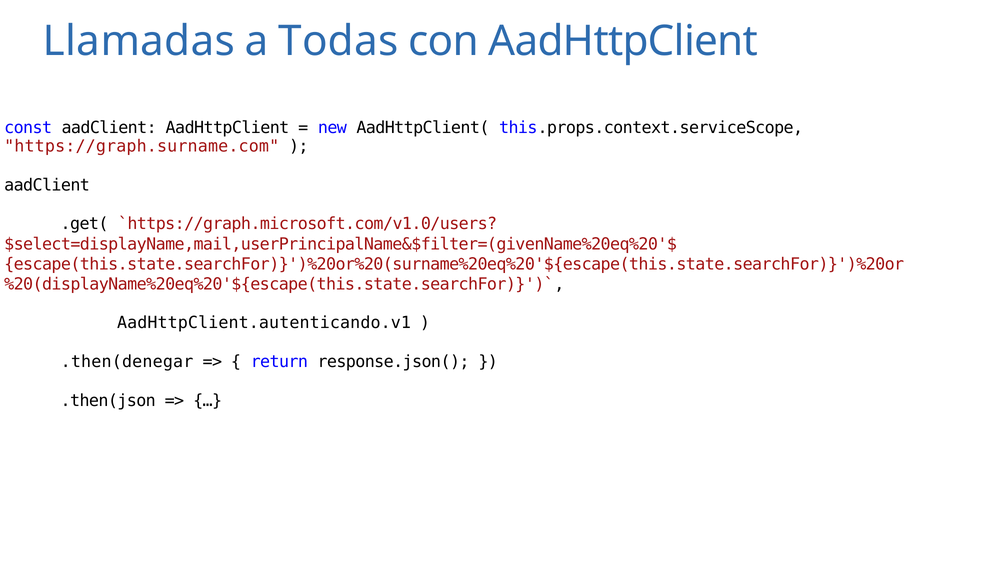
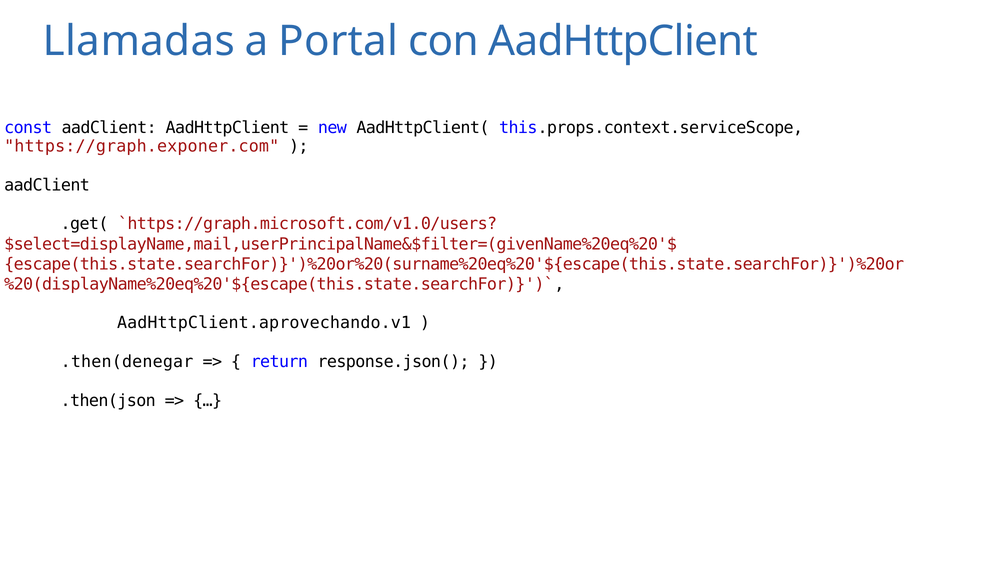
Todas: Todas -> Portal (338, 41)
https://graph.surname.com: https://graph.surname.com -> https://graph.exponer.com (142, 146)
AadHttpClient.autenticando.v1: AadHttpClient.autenticando.v1 -> AadHttpClient.aprovechando.v1 (264, 323)
